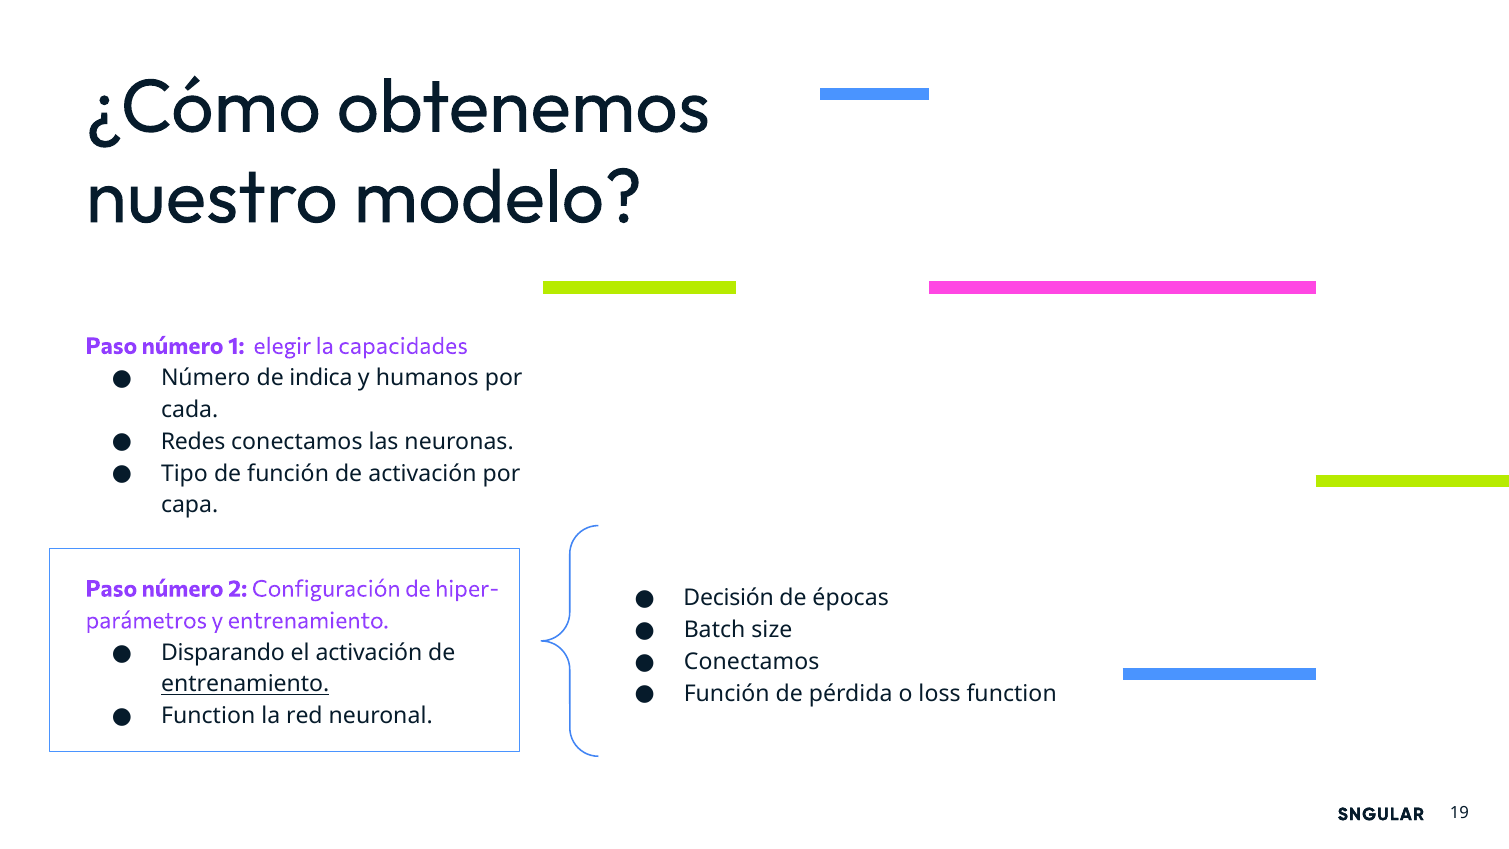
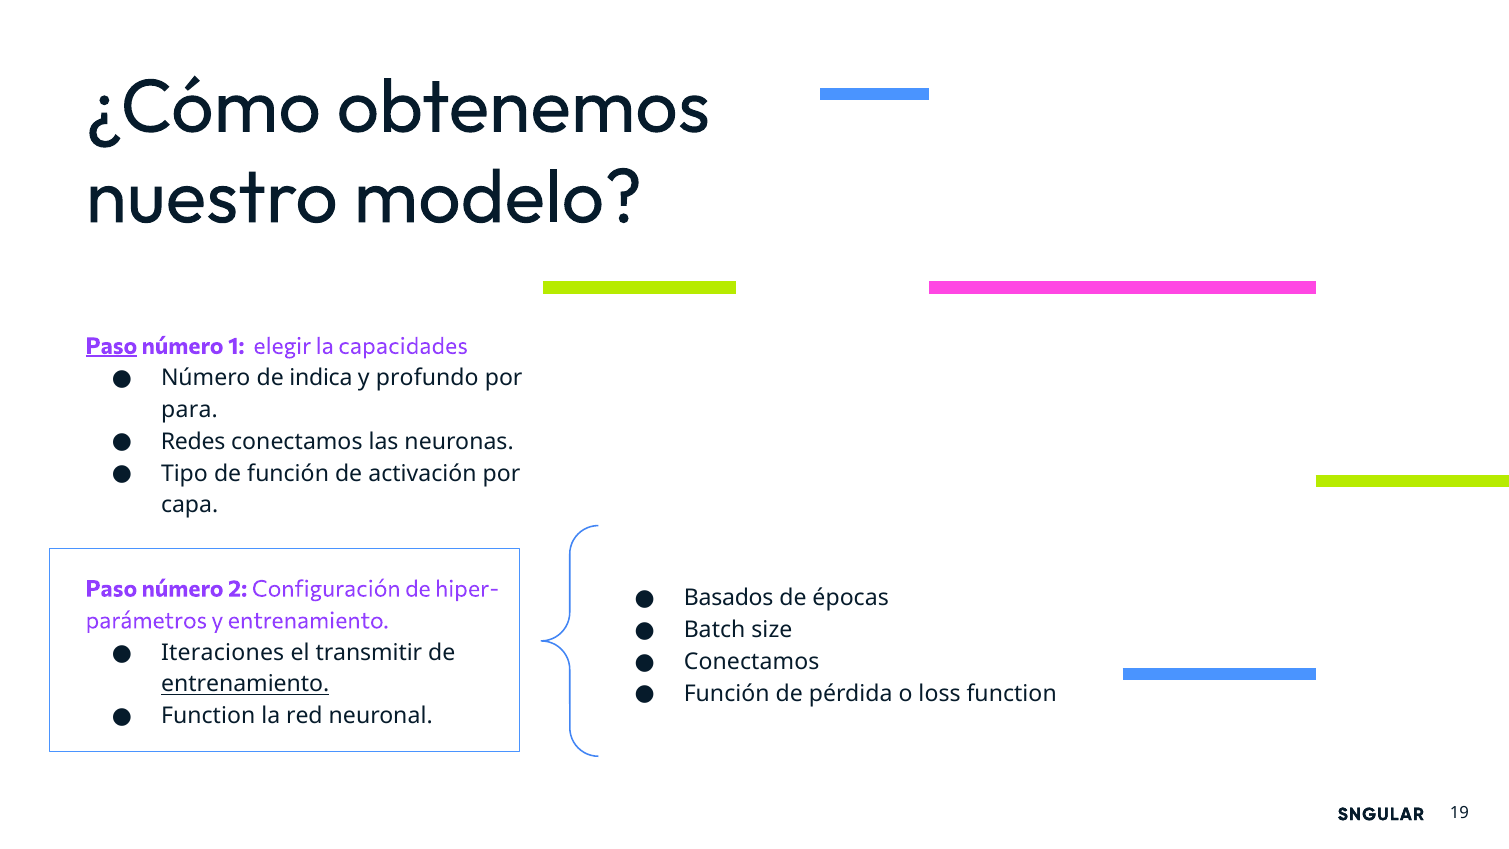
Paso underline: none -> present (111, 346)
humanos: humanos -> profundo (427, 378)
cada: cada -> para (190, 410)
Decisión: Decisión -> Basados (729, 598)
Disparando: Disparando -> Iteraciones (223, 652)
el activación: activación -> transmitir (369, 652)
